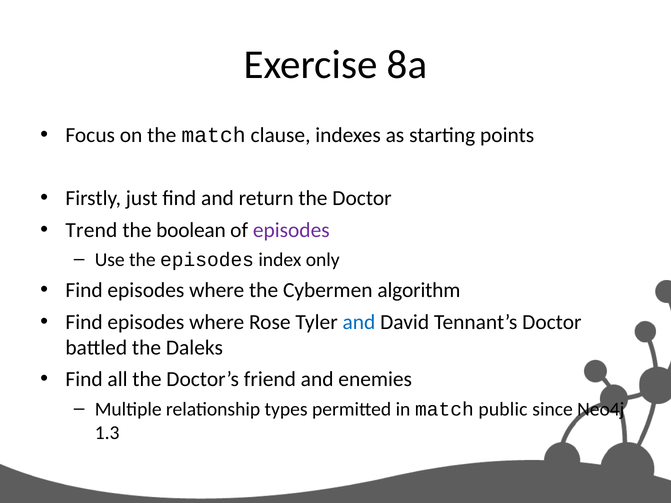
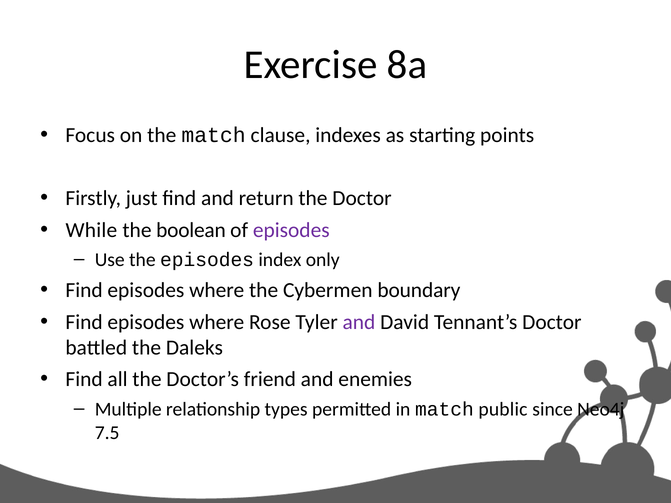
Trend: Trend -> While (91, 230)
algorithm: algorithm -> boundary (419, 291)
and colour: blue -> purple (359, 322)
1.3: 1.3 -> 7.5 (107, 433)
